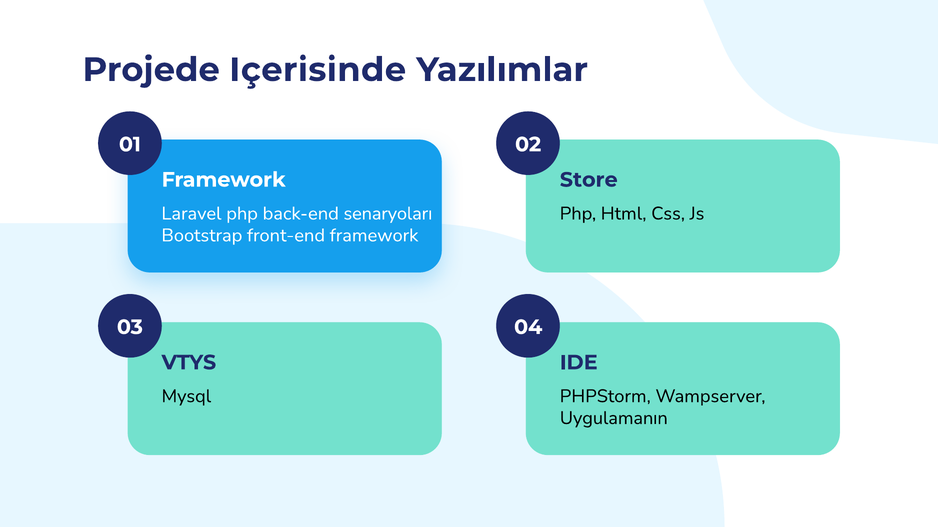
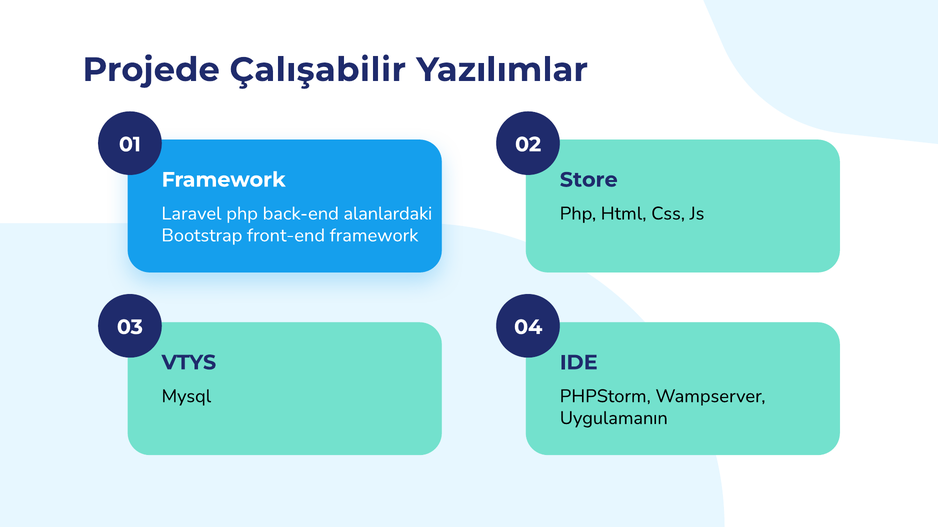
Içerisinde: Içerisinde -> Çalışabilir (318, 70)
senaryoları: senaryoları -> alanlardaki (388, 214)
